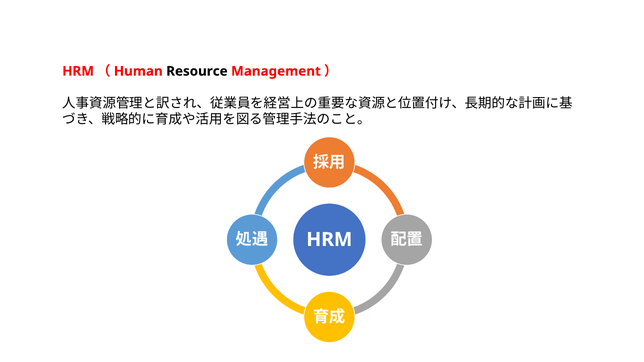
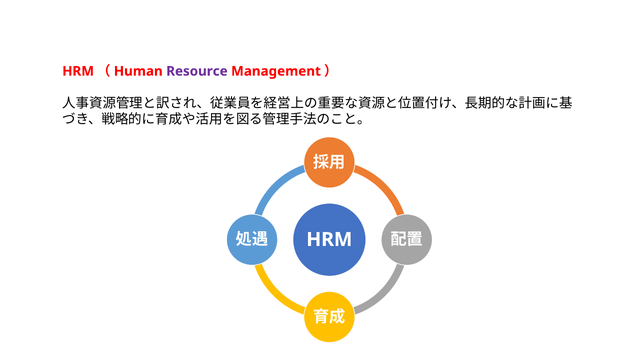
Resource colour: black -> purple (197, 71)
